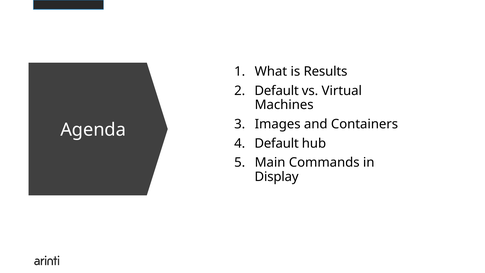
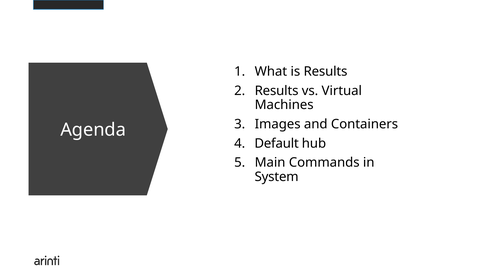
Default: Default -> Results (277, 91)
Display: Display -> System (277, 177)
